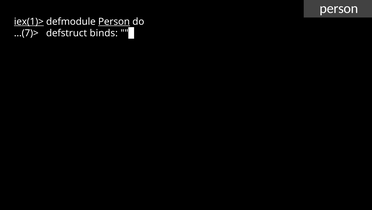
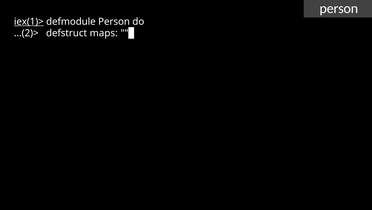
Person underline: present -> none (114, 21)
...(7)>: ...(7)> -> ...(2)> (26, 33)
binds: binds -> maps (104, 33)
